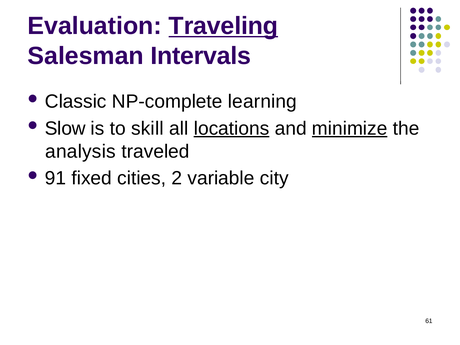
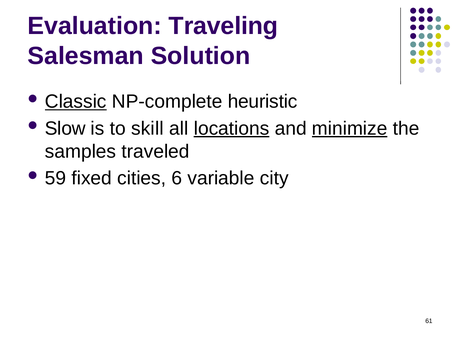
Traveling underline: present -> none (223, 26)
Intervals: Intervals -> Solution (201, 56)
Classic underline: none -> present (76, 102)
learning: learning -> heuristic (263, 102)
analysis: analysis -> samples (81, 151)
91: 91 -> 59 (56, 178)
2: 2 -> 6 (177, 178)
